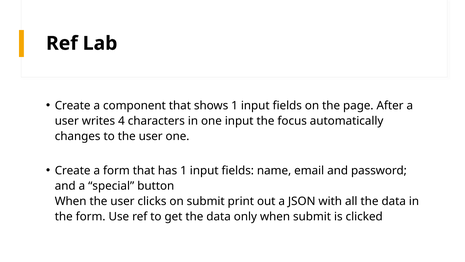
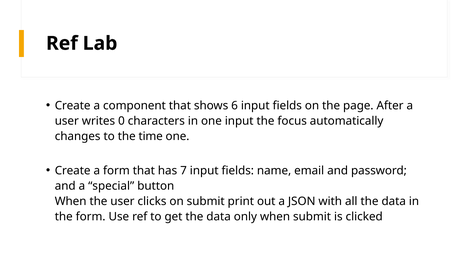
shows 1: 1 -> 6 (235, 105)
4: 4 -> 0 (121, 121)
to the user: user -> time (151, 136)
has 1: 1 -> 7 (184, 170)
